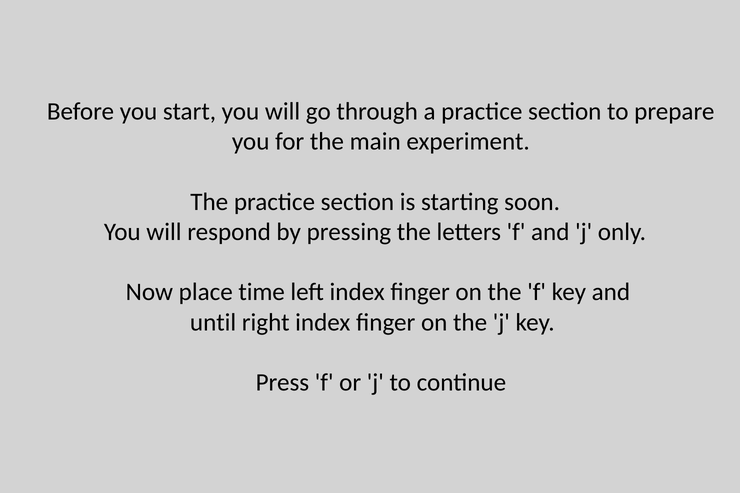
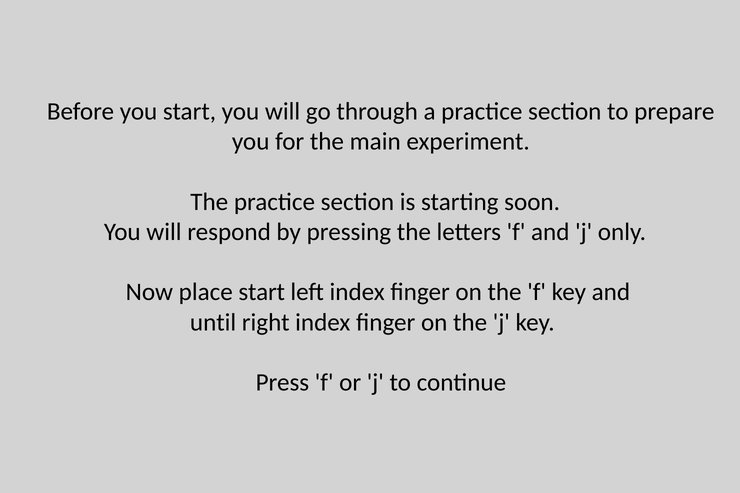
place time: time -> start (262, 292)
